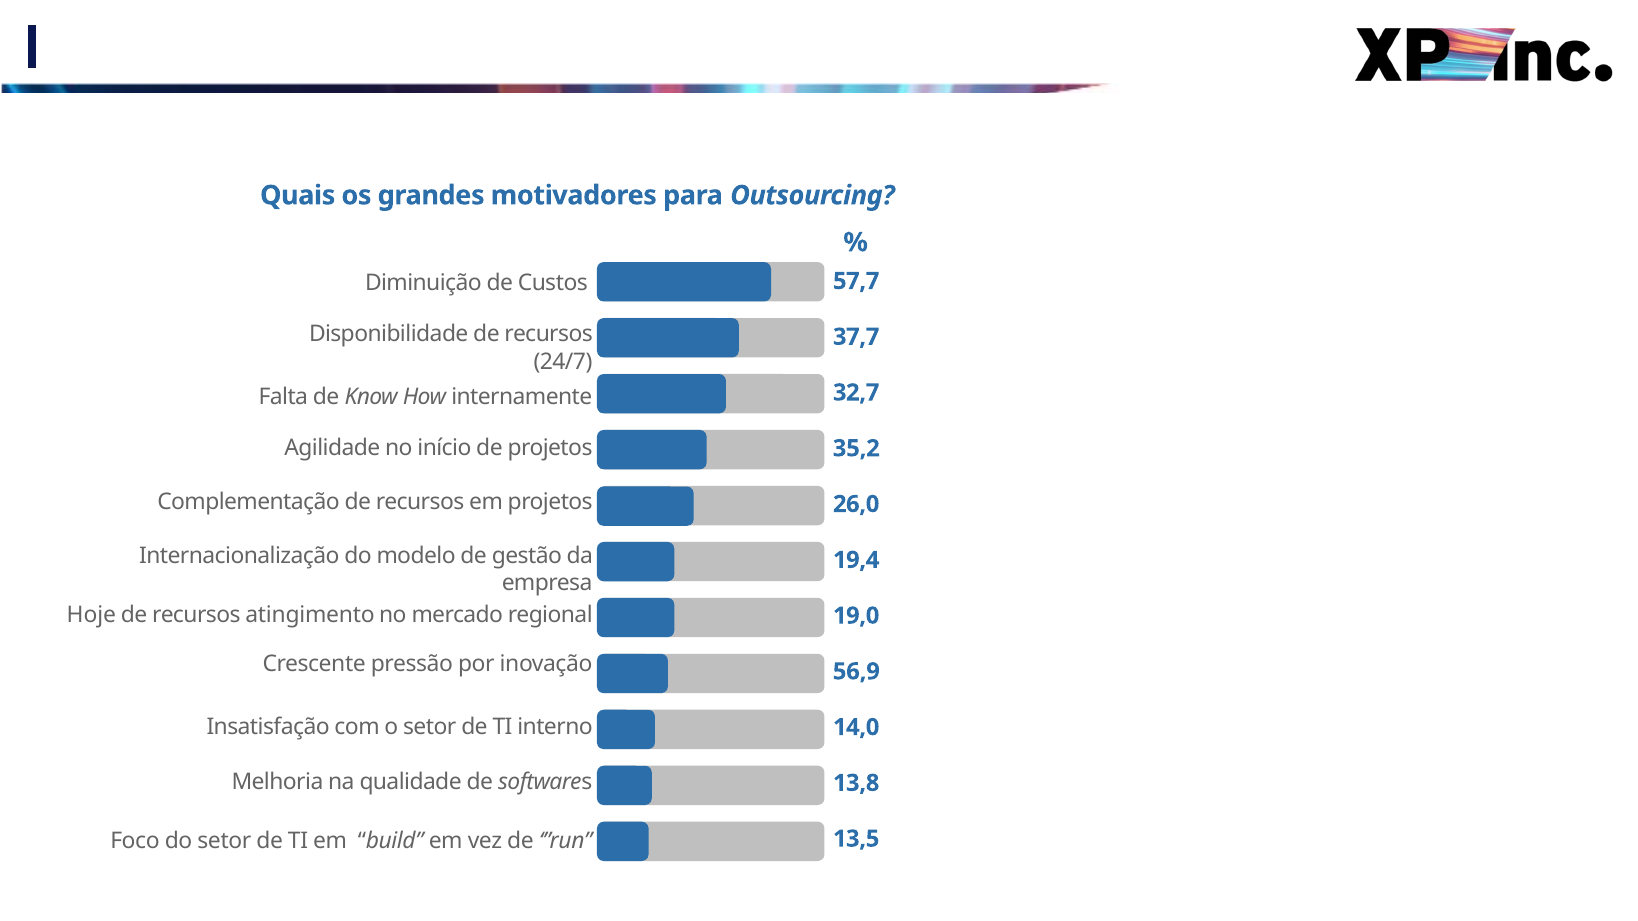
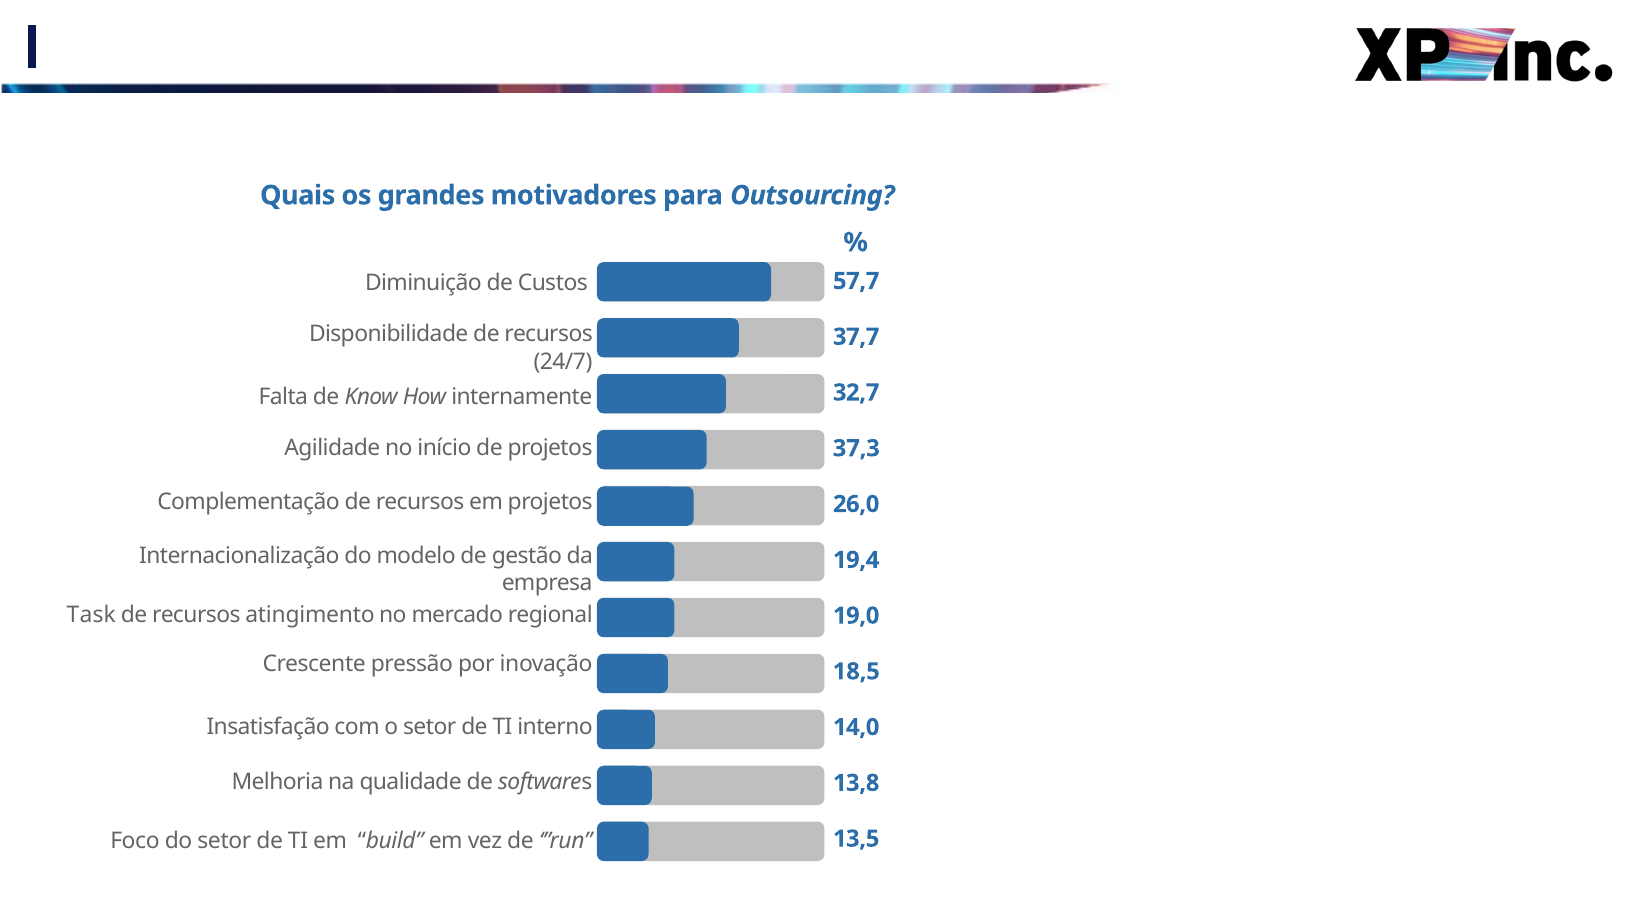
35,2: 35,2 -> 37,3 (856, 449)
Hoje: Hoje -> Task (91, 616)
56,9: 56,9 -> 18,5 (856, 672)
